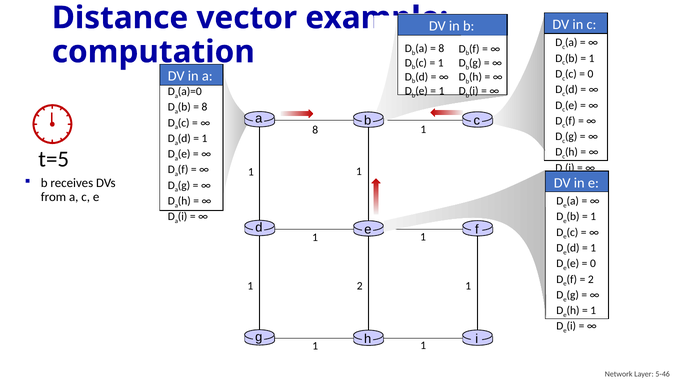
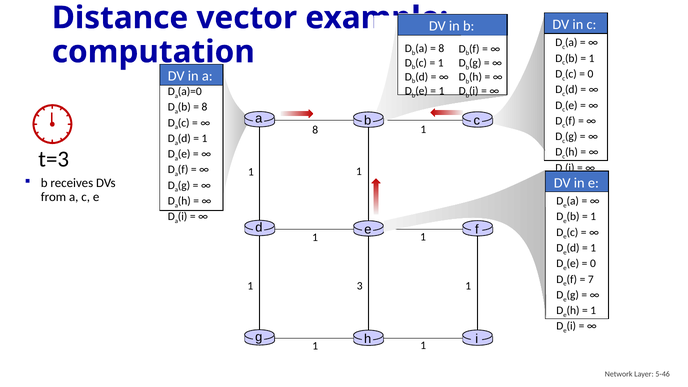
t=5: t=5 -> t=3 (54, 159)
2: 2 -> 7 (591, 279)
1 2: 2 -> 3 (360, 286)
